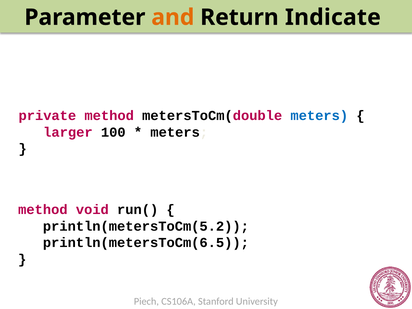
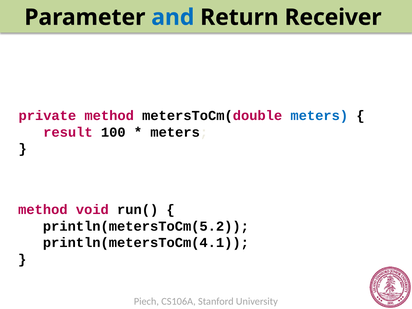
and colour: orange -> blue (173, 17)
Indicate: Indicate -> Receiver (333, 17)
larger: larger -> result (68, 132)
println(metersToCm(6.5: println(metersToCm(6.5 -> println(metersToCm(4.1 (146, 243)
